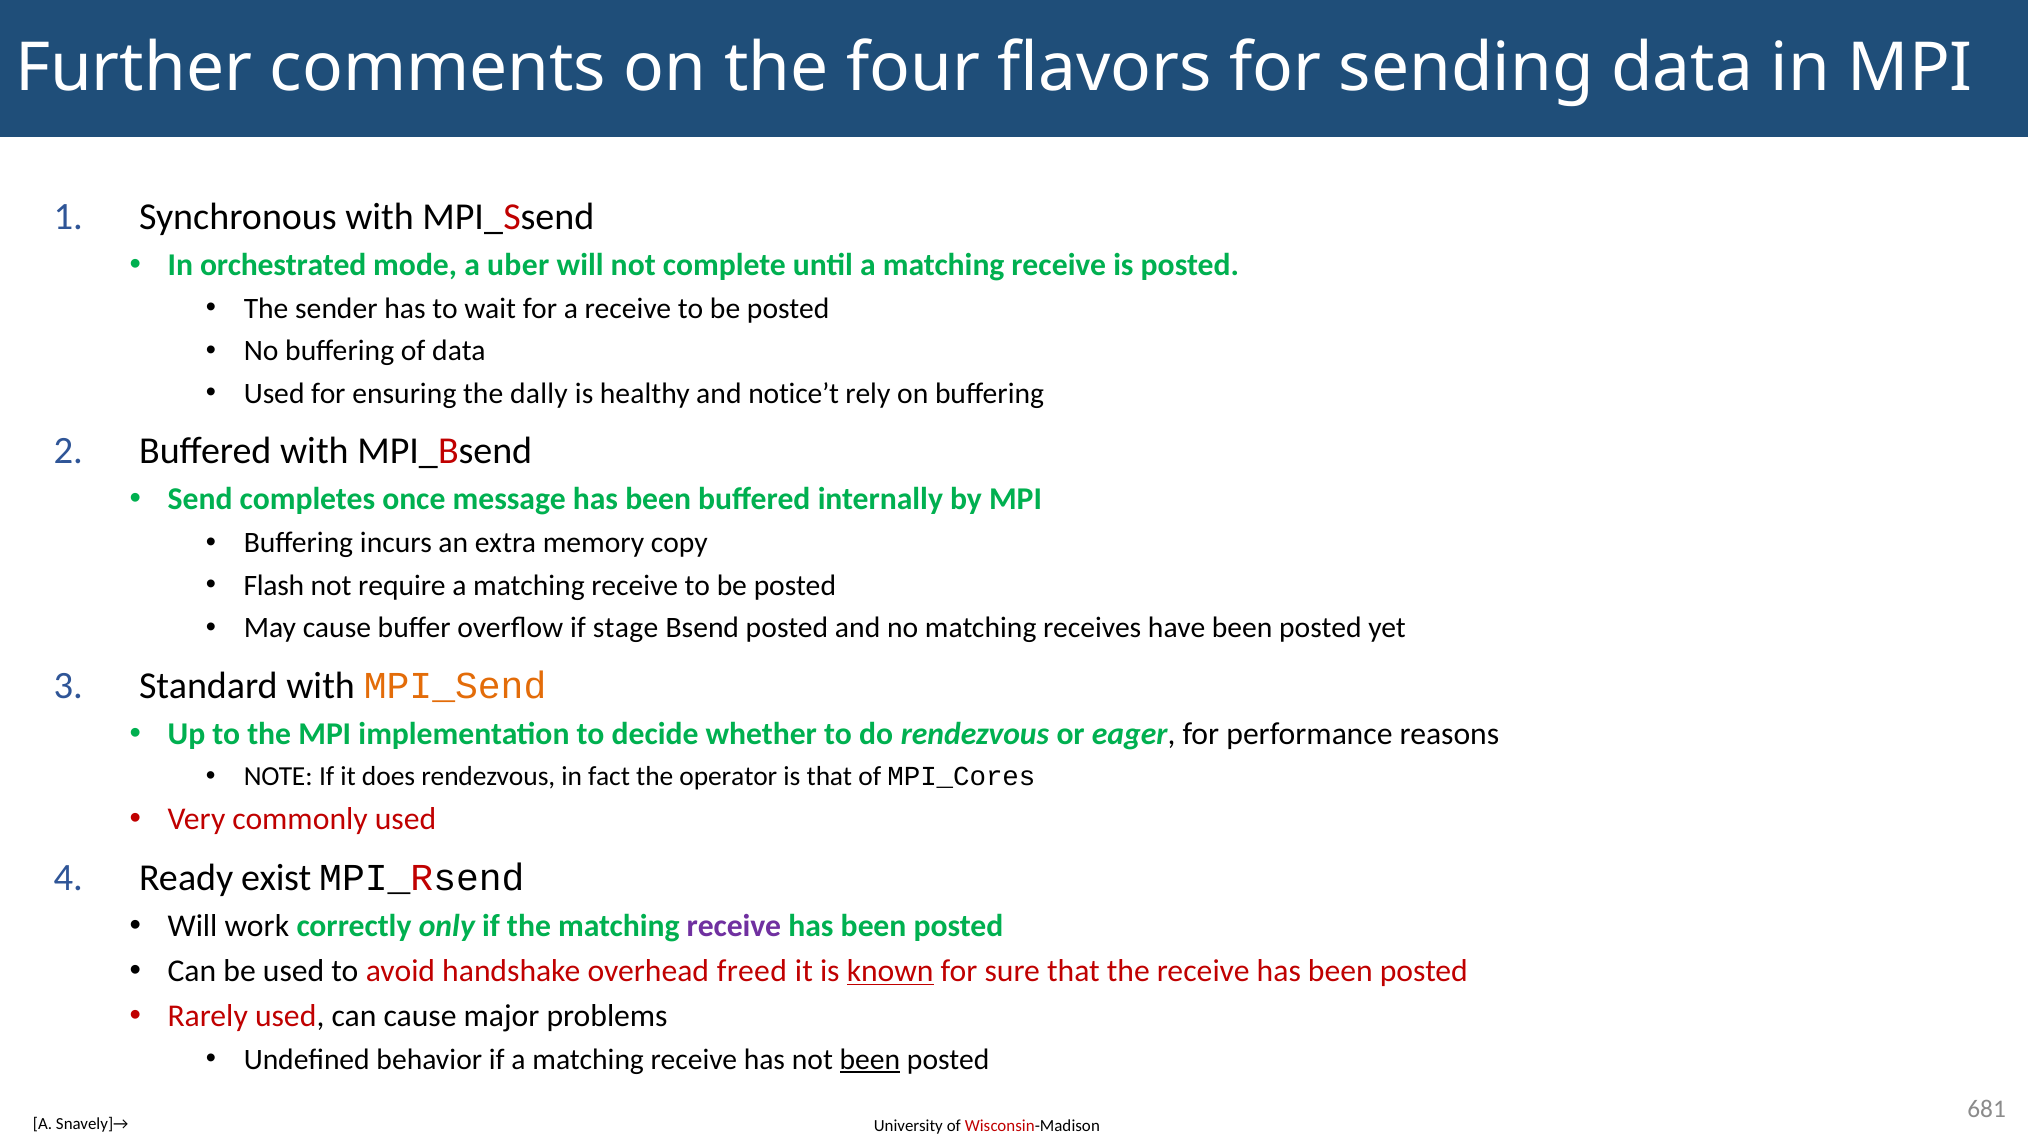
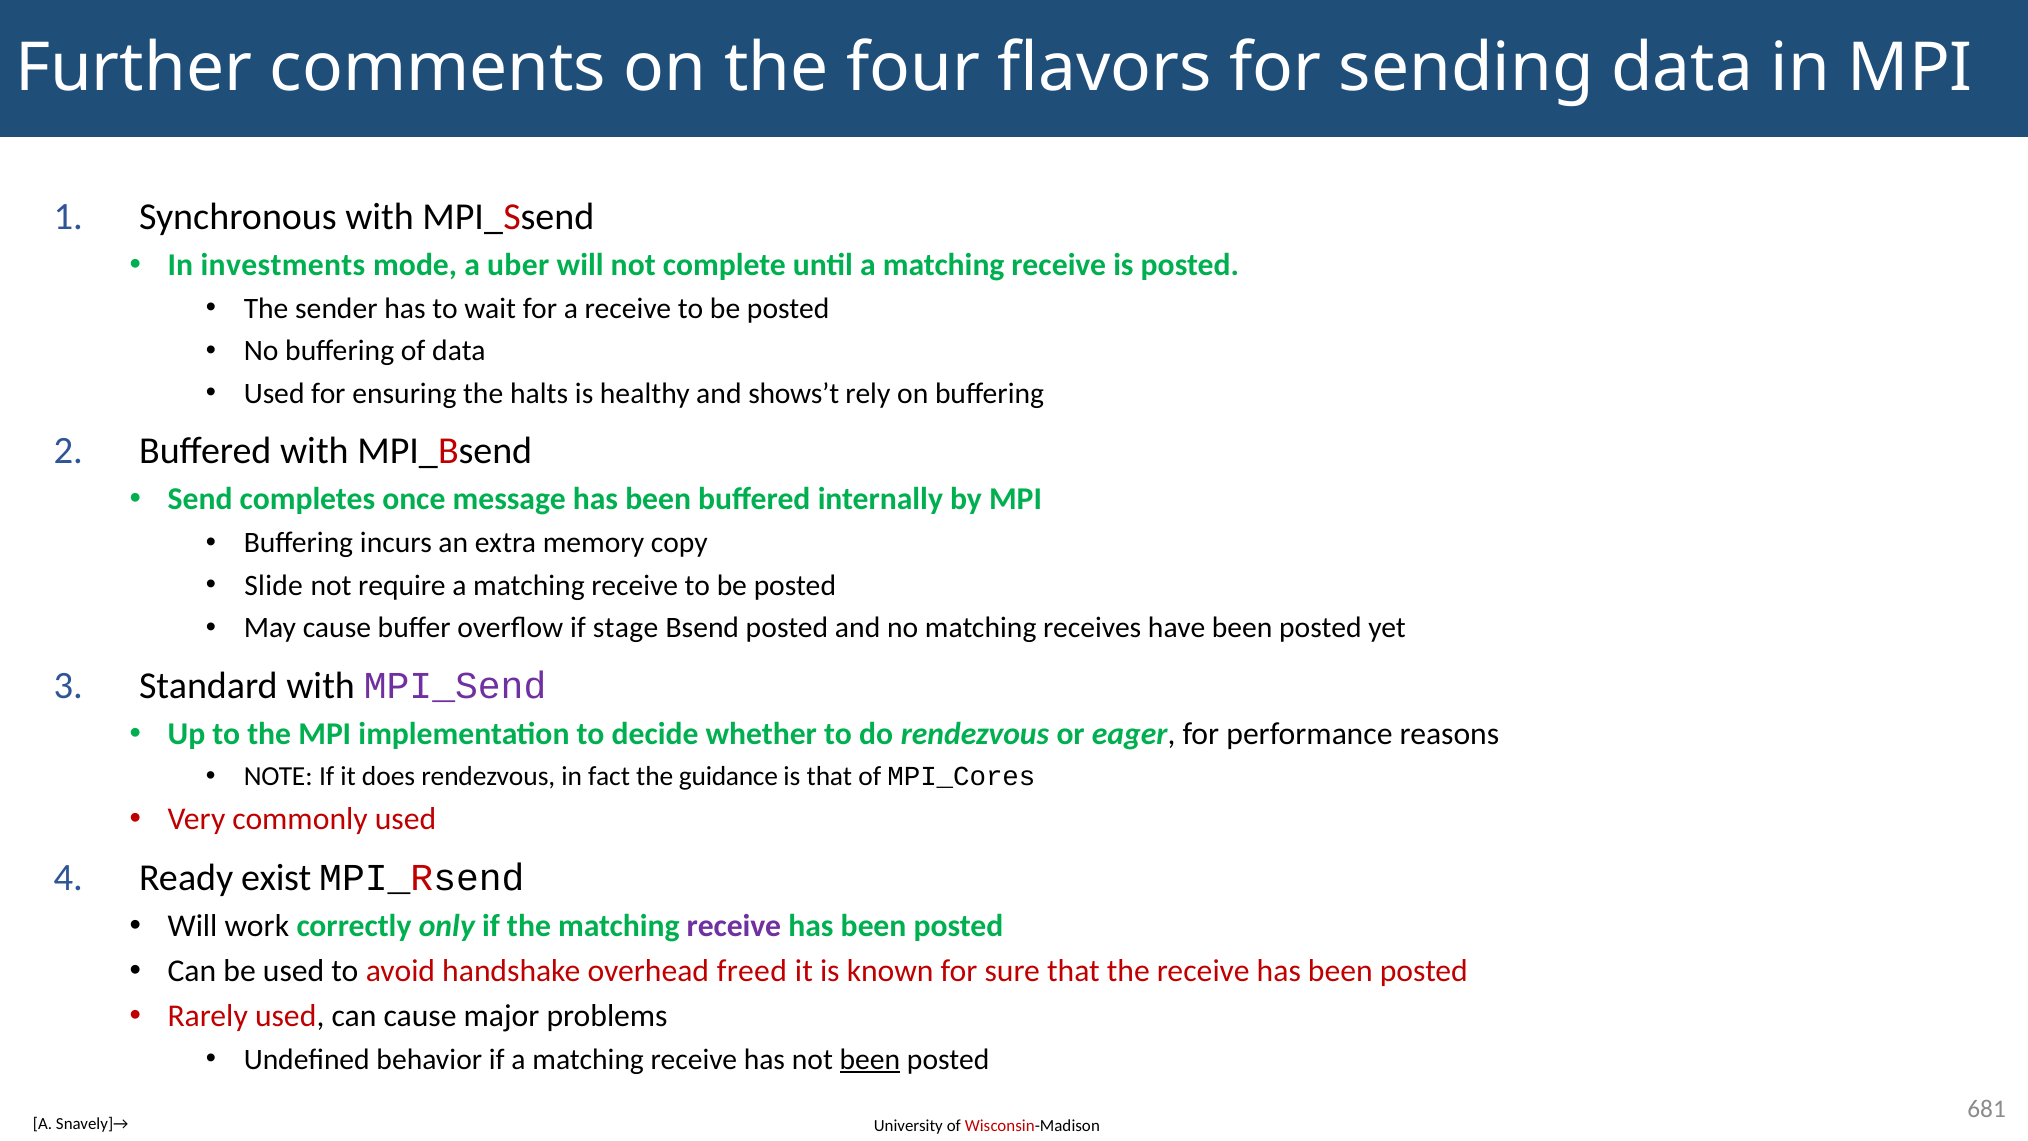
orchestrated: orchestrated -> investments (283, 265)
dally: dally -> halts (539, 393)
notice’t: notice’t -> shows’t (794, 393)
Flash: Flash -> Slide (274, 585)
MPI_Send colour: orange -> purple (455, 686)
operator: operator -> guidance (728, 776)
known underline: present -> none (890, 971)
